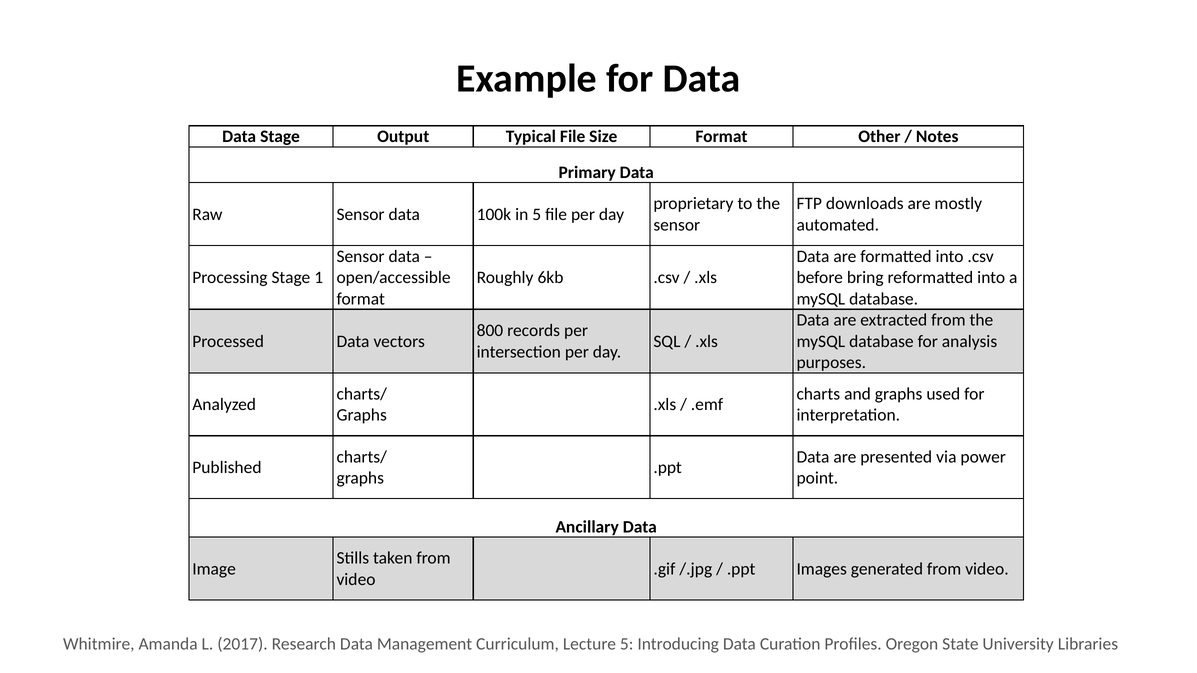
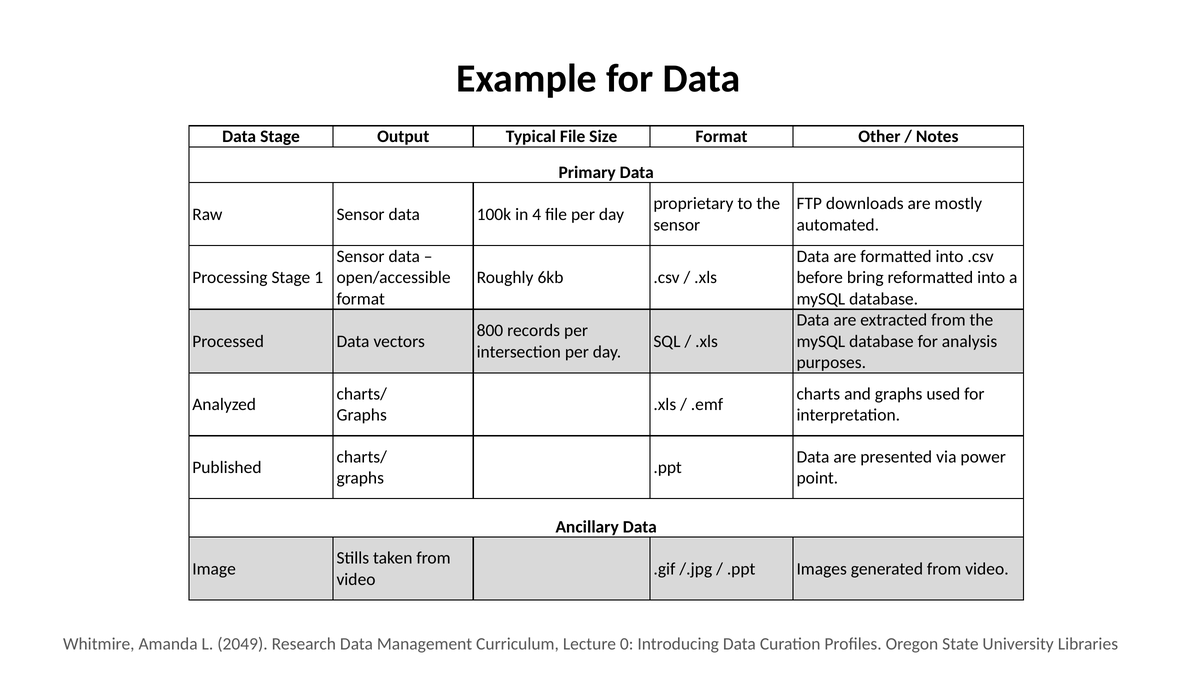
in 5: 5 -> 4 (537, 214)
2017: 2017 -> 2049 (243, 644)
Lecture 5: 5 -> 0 (627, 644)
